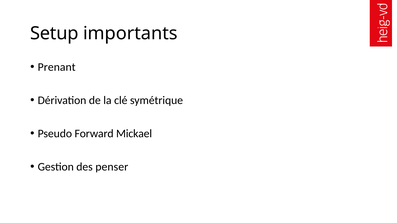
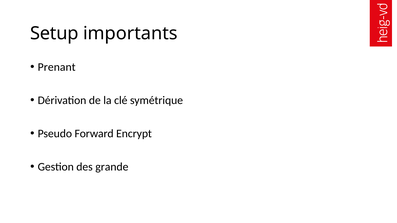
Mickael: Mickael -> Encrypt (134, 134)
penser: penser -> grande (112, 167)
